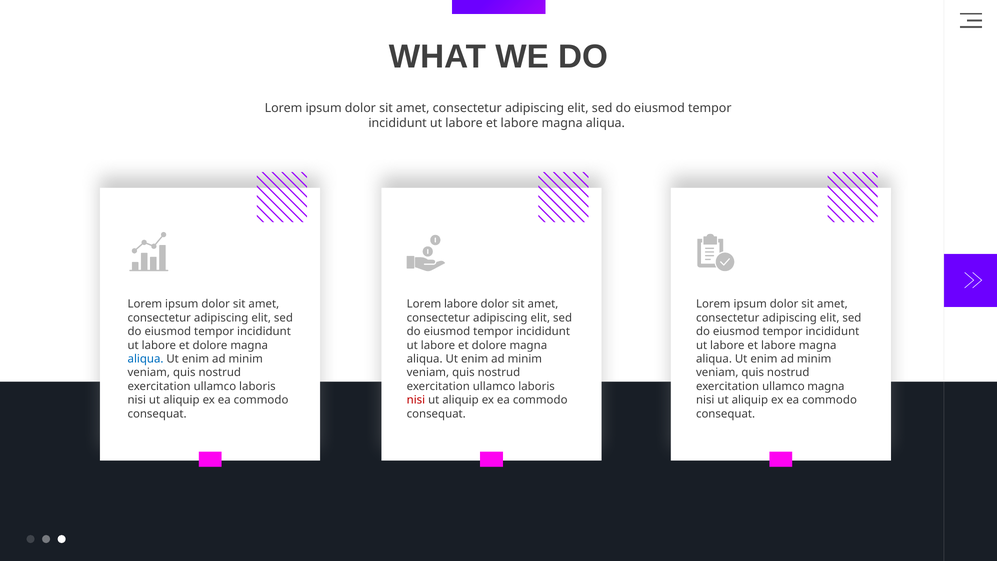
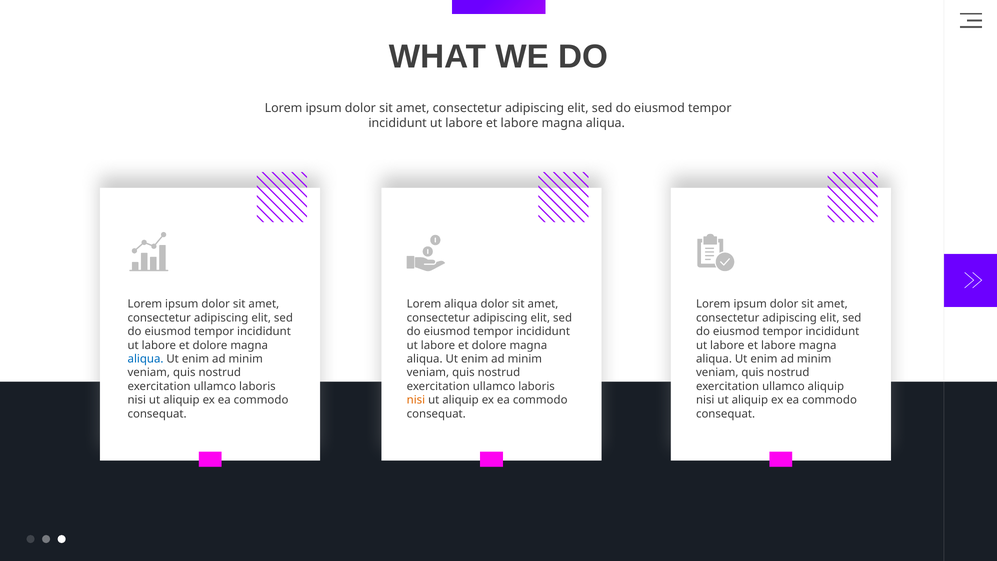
Lorem labore: labore -> aliqua (461, 304)
ullamco magna: magna -> aliquip (826, 386)
nisi colour: red -> orange (416, 400)
